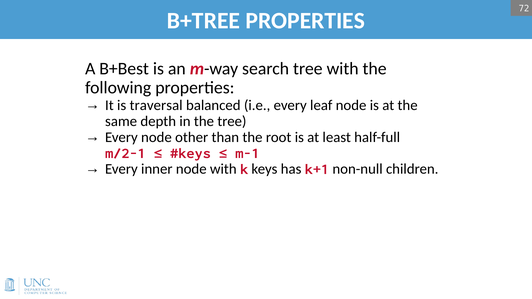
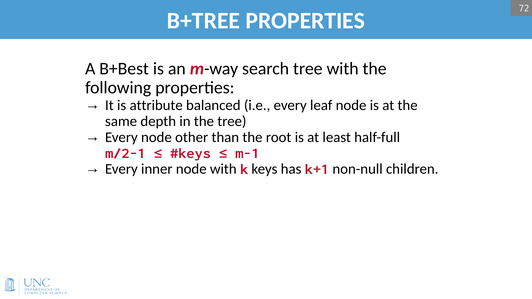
traversal: traversal -> attribute (156, 105)
